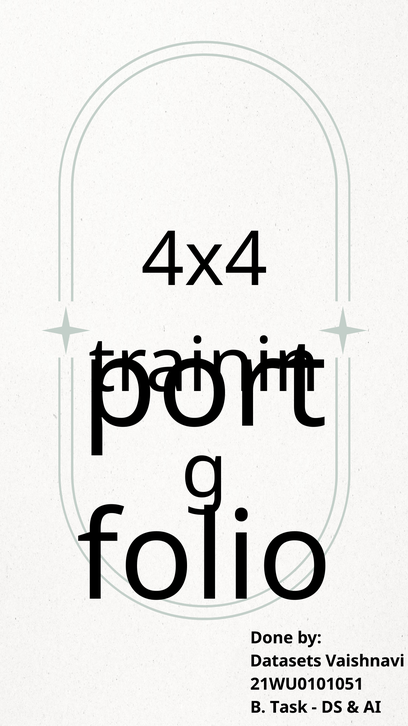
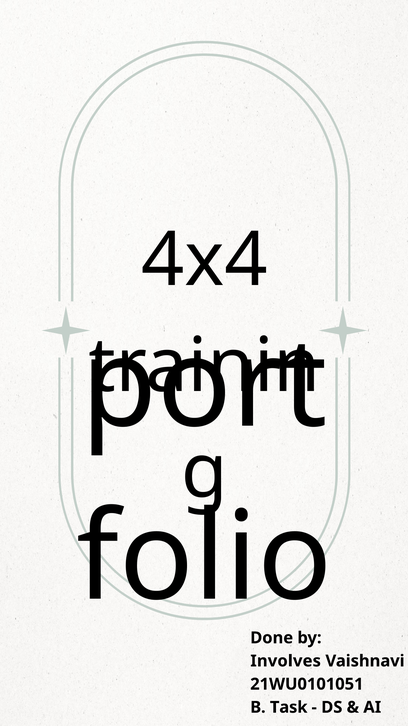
Datasets: Datasets -> Involves (286, 660)
